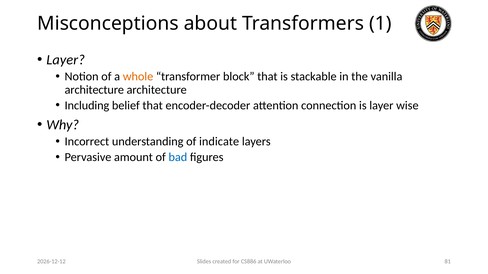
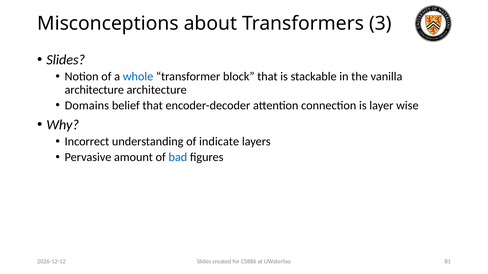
1: 1 -> 3 (380, 23)
Layer: Layer -> Slides (66, 60)
whole colour: orange -> blue (138, 77)
Including: Including -> Domains (87, 106)
